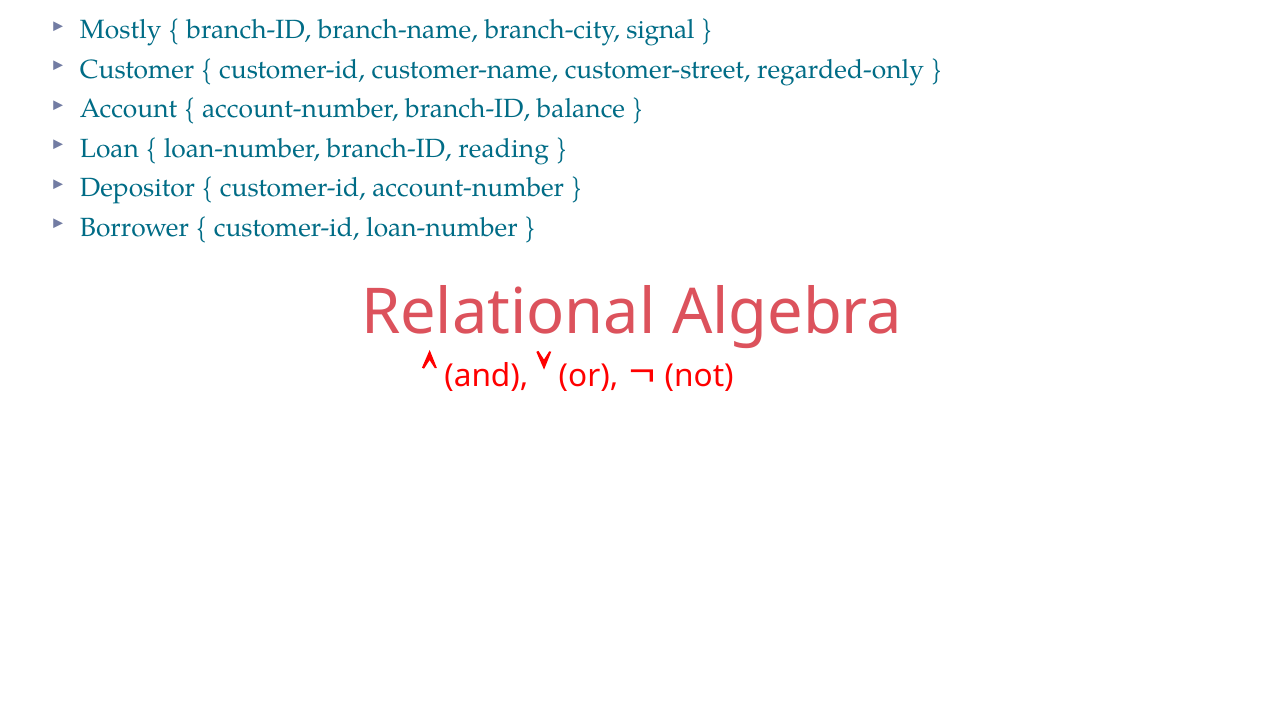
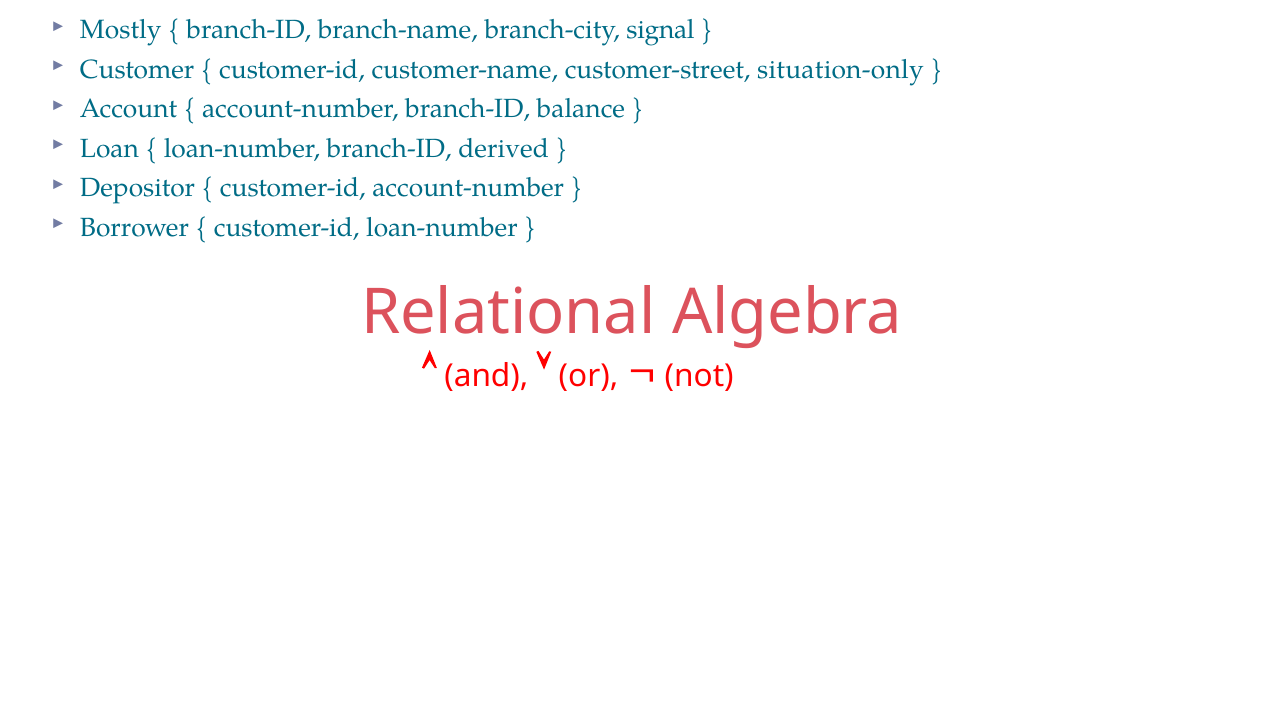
regarded-only: regarded-only -> situation-only (840, 70)
reading: reading -> derived (504, 149)
